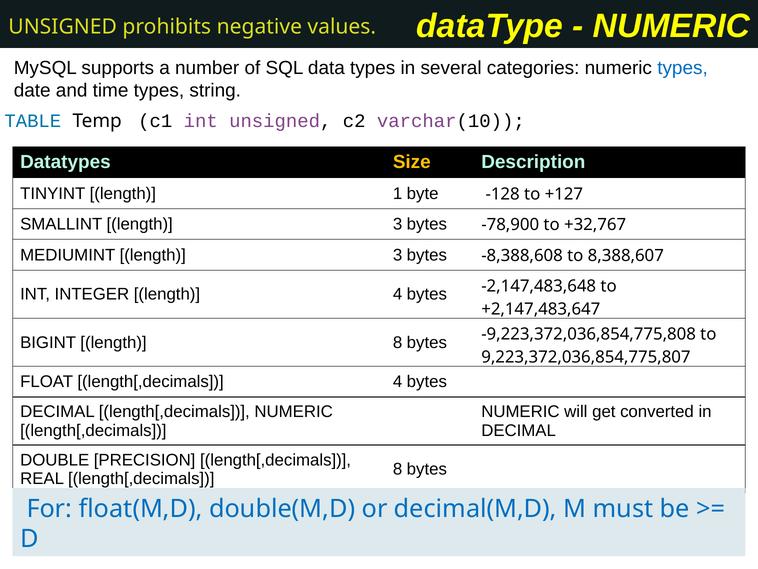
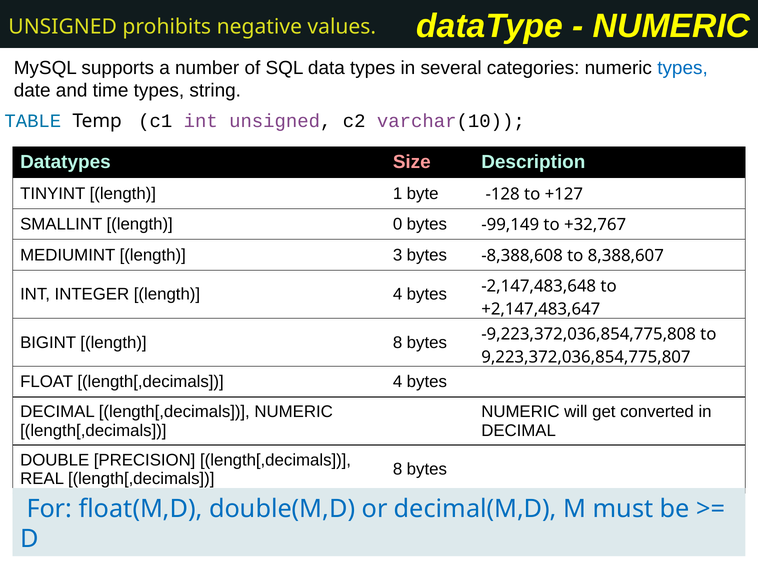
Size colour: yellow -> pink (412, 162)
SMALLINT length 3: 3 -> 0 (398, 224)
-78,900: -78,900 -> -99,149 (510, 225)
